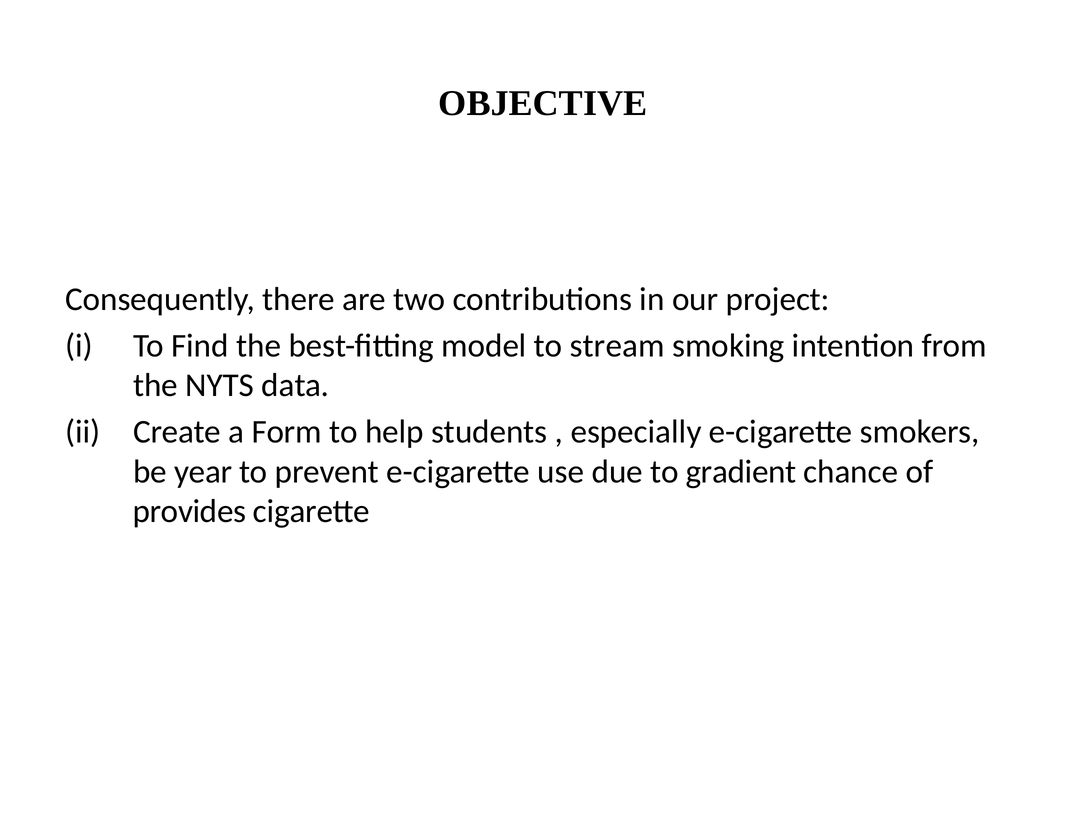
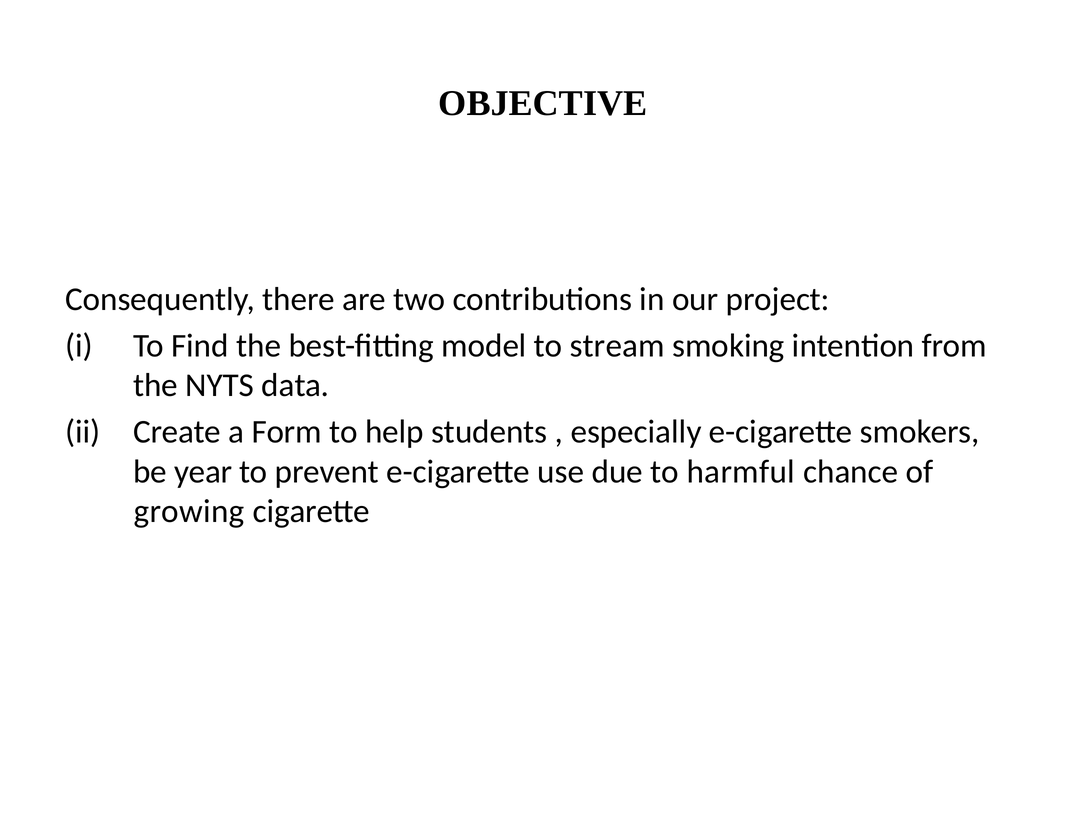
gradient: gradient -> harmful (741, 471)
provides: provides -> growing (189, 511)
